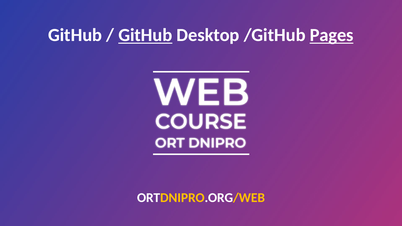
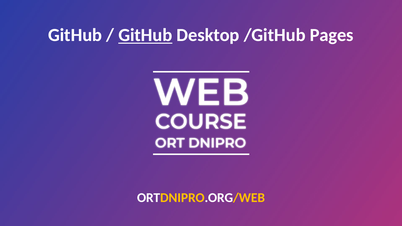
Pages underline: present -> none (332, 35)
